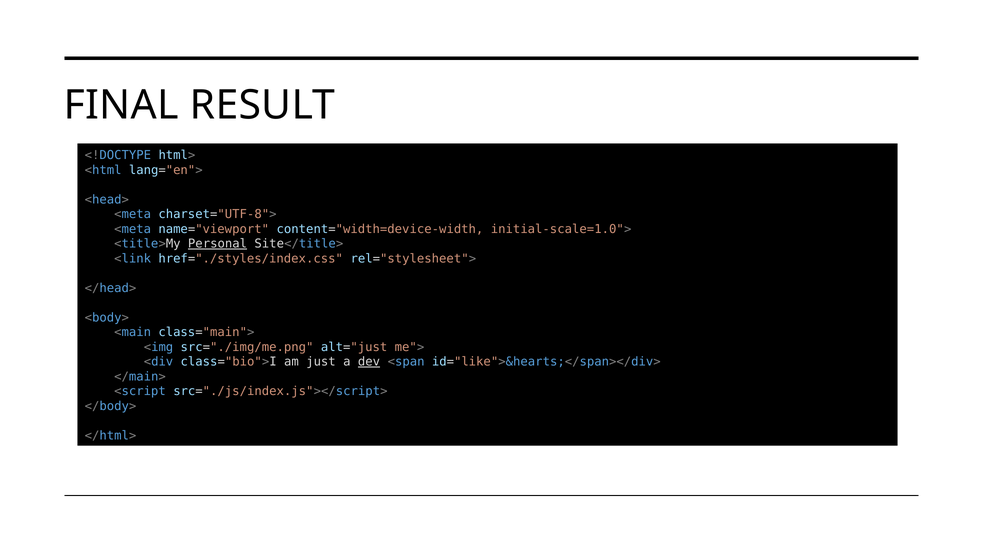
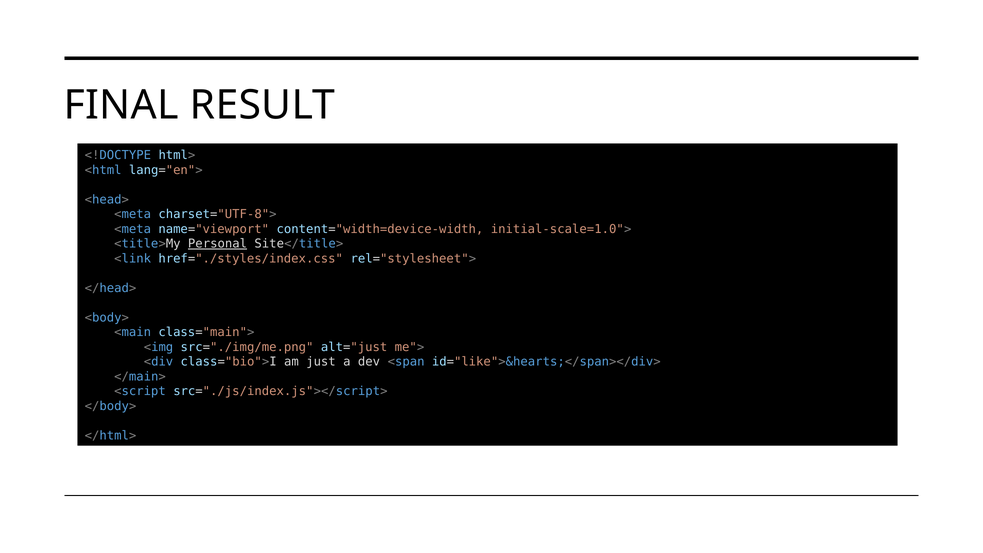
dev underline: present -> none (369, 362)
